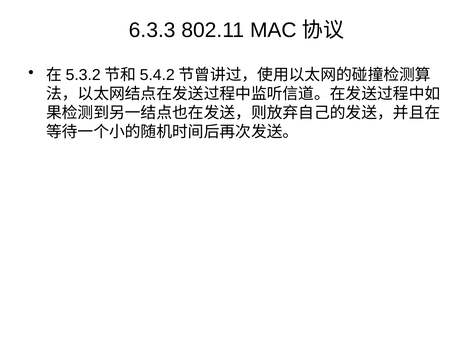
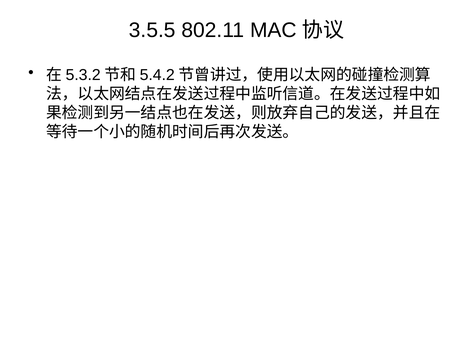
6.3.3: 6.3.3 -> 3.5.5 (152, 30)
